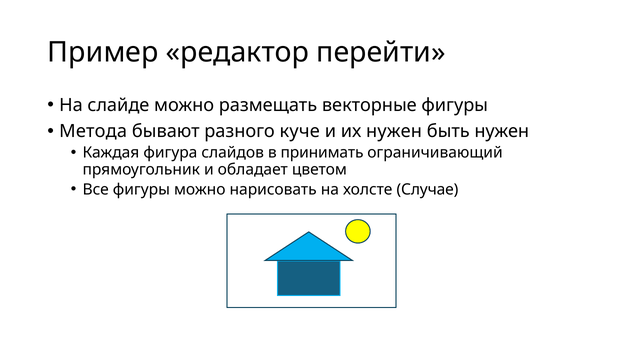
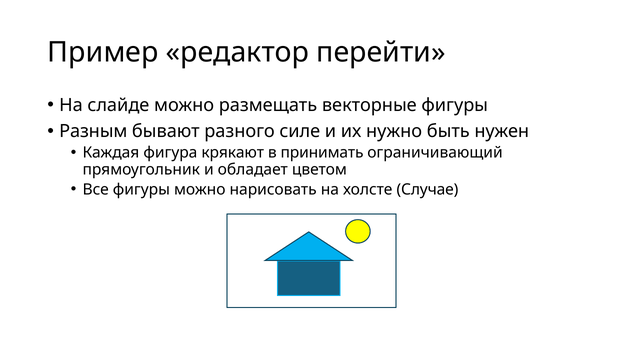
Метода: Метода -> Разным (93, 131)
куче: куче -> силе (300, 131)
их нужен: нужен -> нужно (394, 131)
слайдов: слайдов -> крякают (233, 153)
